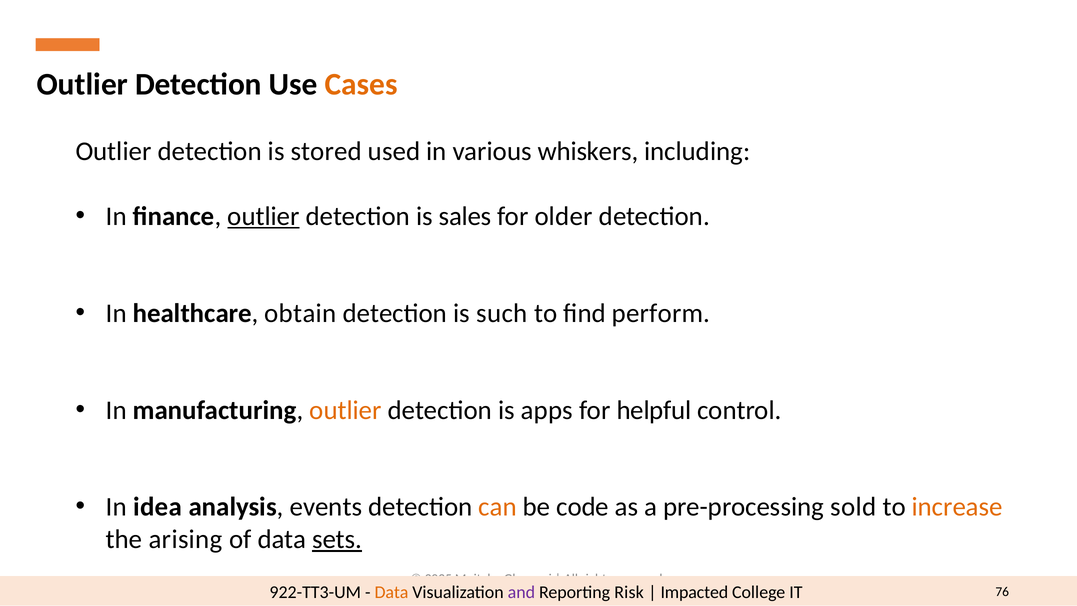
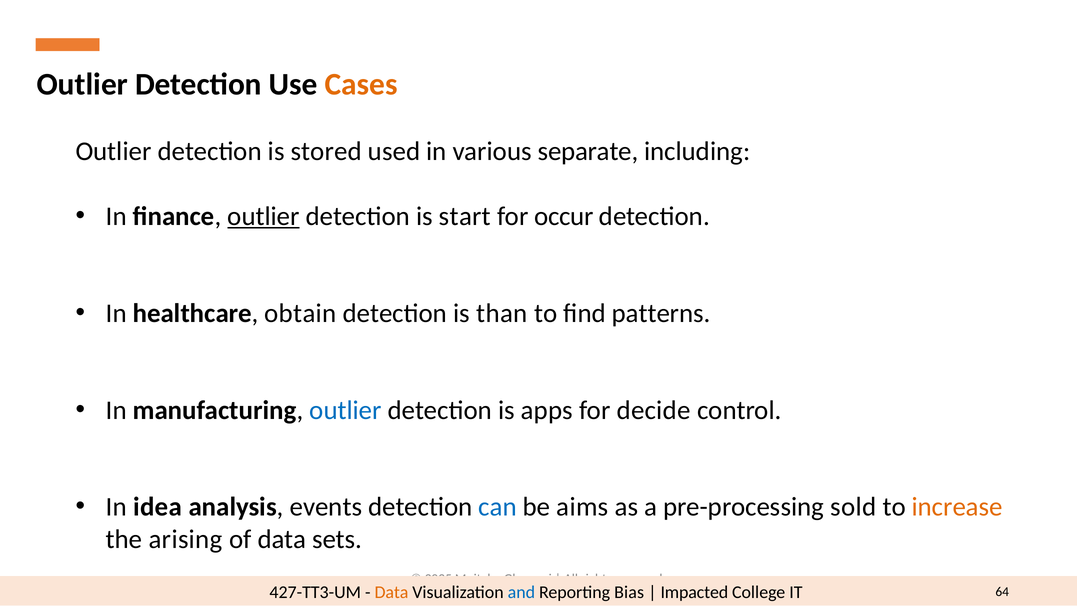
whiskers: whiskers -> separate (588, 152)
sales: sales -> start (465, 216)
older: older -> occur (564, 216)
such: such -> than (502, 313)
perform: perform -> patterns (661, 313)
outlier colour: orange -> blue (346, 410)
helpful: helpful -> decide (654, 410)
can colour: orange -> blue (498, 507)
code: code -> aims (582, 507)
sets underline: present -> none (337, 539)
922-TT3-UM: 922-TT3-UM -> 427-TT3-UM (315, 592)
and colour: purple -> blue (521, 592)
Risk: Risk -> Bias (629, 592)
76: 76 -> 64 (1002, 592)
